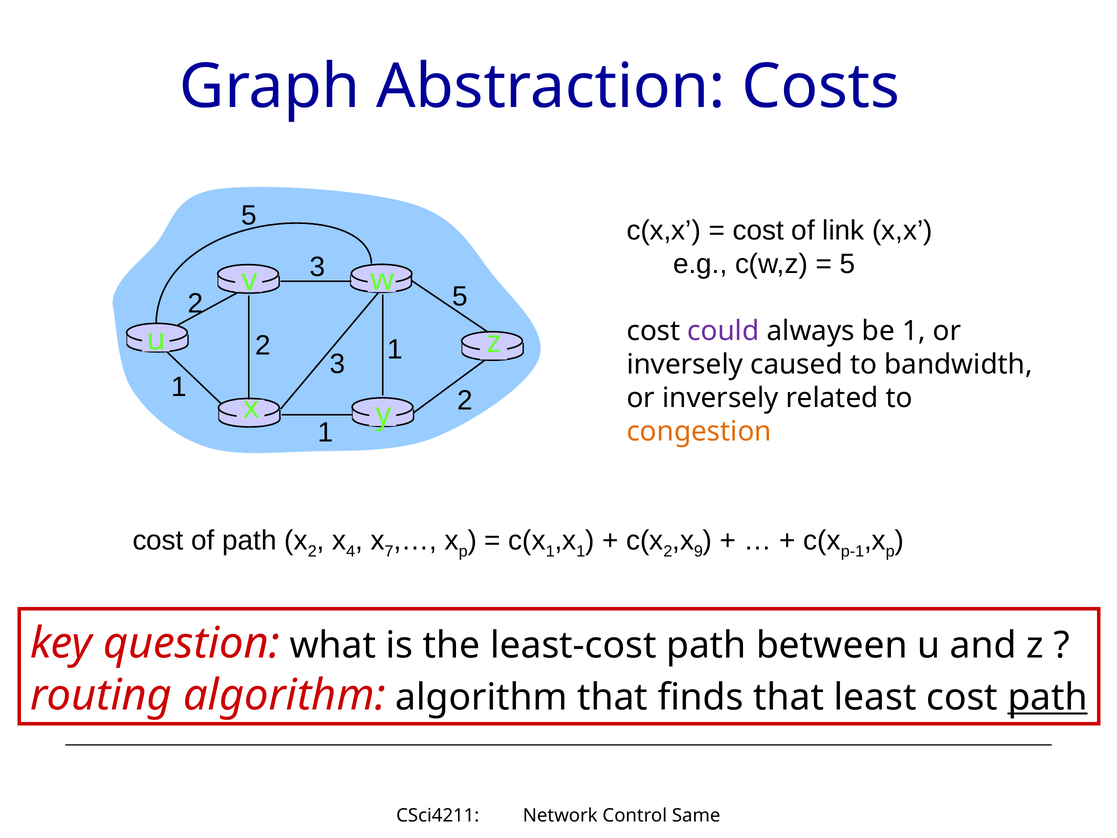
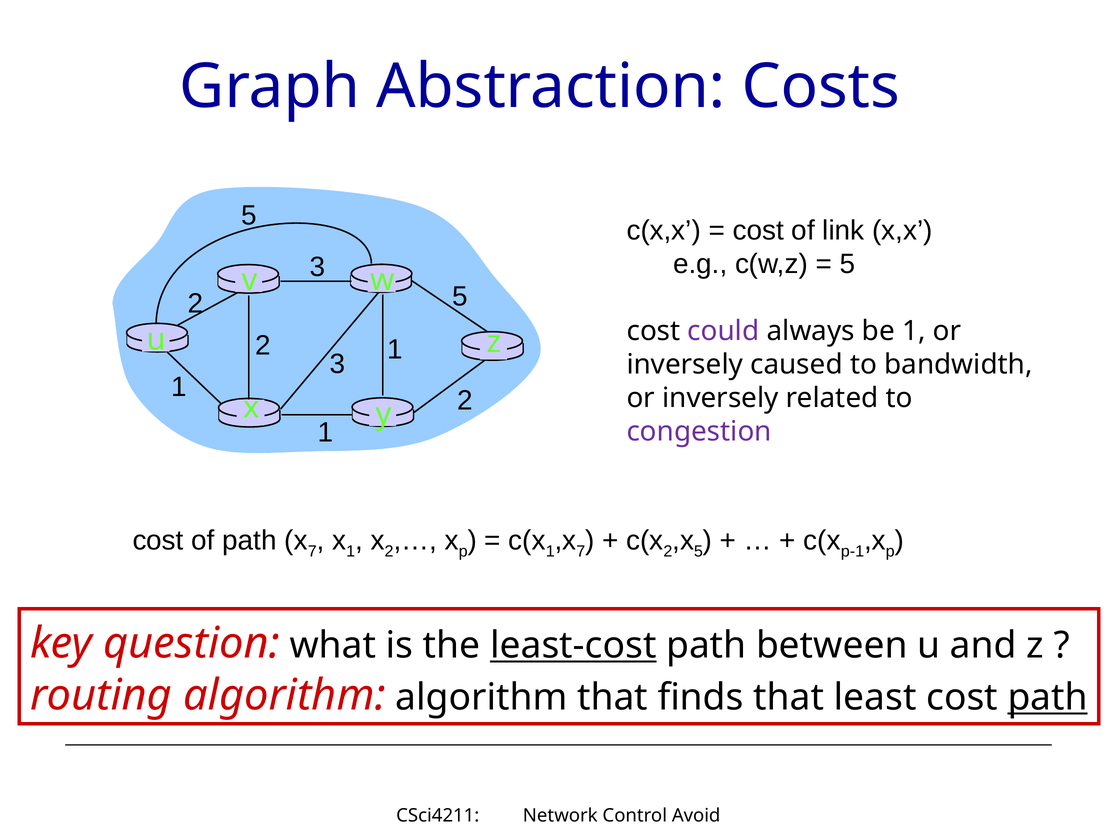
congestion colour: orange -> purple (699, 432)
x 2: 2 -> 7 (312, 551)
x 4: 4 -> 1 (351, 551)
x 7: 7 -> 2 (389, 551)
1: 1 -> 7 (581, 551)
9: 9 -> 5 (698, 551)
least-cost underline: none -> present (573, 645)
Same: Same -> Avoid (696, 815)
